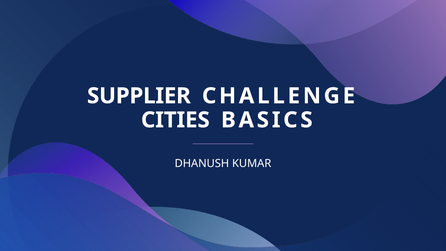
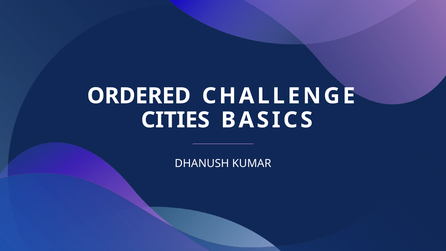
SUPPLIER: SUPPLIER -> ORDERED (139, 96)
